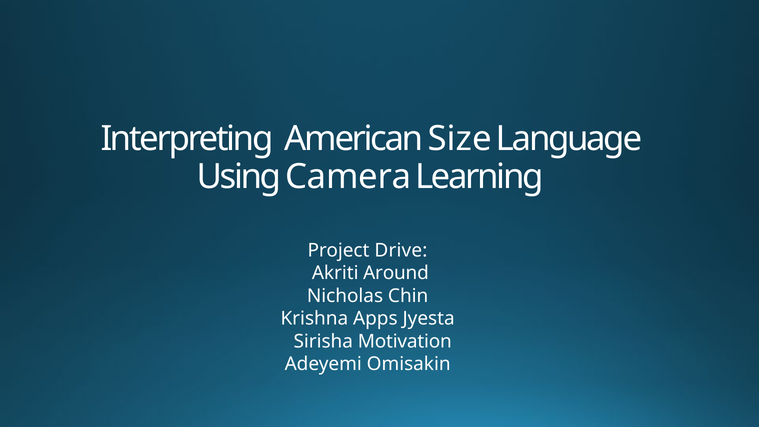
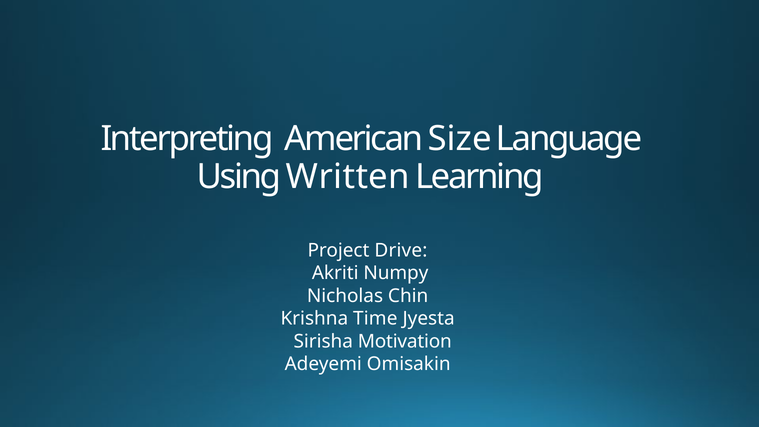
Camera: Camera -> Written (348, 177)
Around: Around -> Numpy (396, 273)
Apps: Apps -> Time (375, 319)
